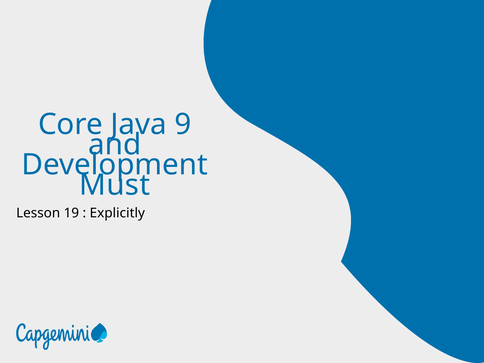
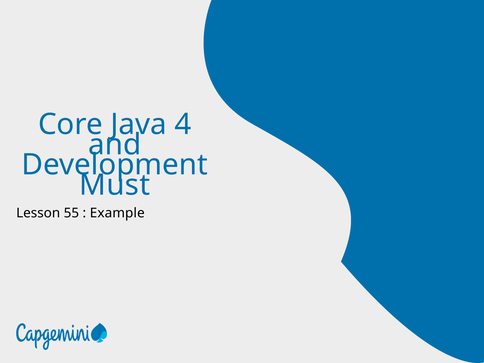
9: 9 -> 4 (183, 124)
19: 19 -> 55 (71, 213)
Explicitly: Explicitly -> Example (117, 213)
